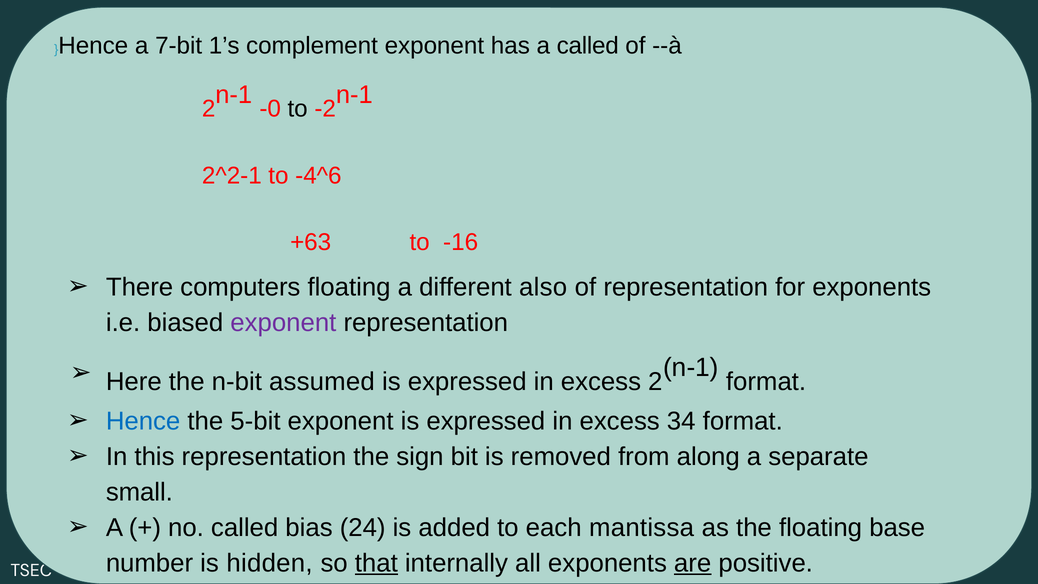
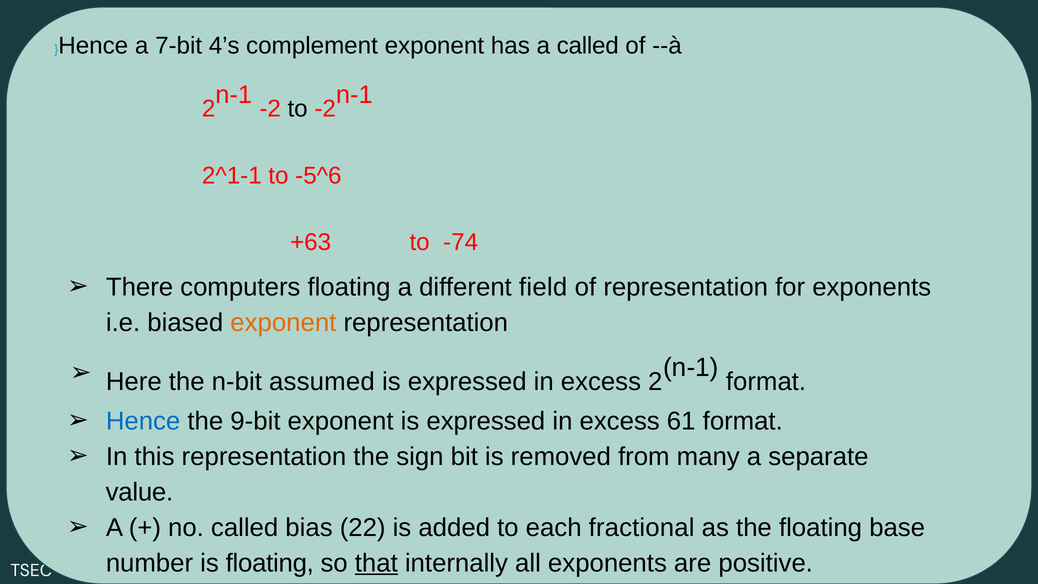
1’s: 1’s -> 4’s (224, 46)
-0: -0 -> -2 (270, 109)
2^2-1: 2^2-1 -> 2^1-1 (232, 175)
-4^6: -4^6 -> -5^6 (318, 175)
-16: -16 -> -74 (461, 242)
also: also -> field (543, 287)
exponent colour: purple -> orange (283, 323)
5-bit: 5-bit -> 9-bit (255, 421)
34: 34 -> 61 (681, 421)
along: along -> many (708, 456)
small: small -> value (139, 492)
24: 24 -> 22 (363, 527)
mantissa: mantissa -> fractional (642, 527)
is hidden: hidden -> floating (270, 563)
are underline: present -> none (693, 563)
